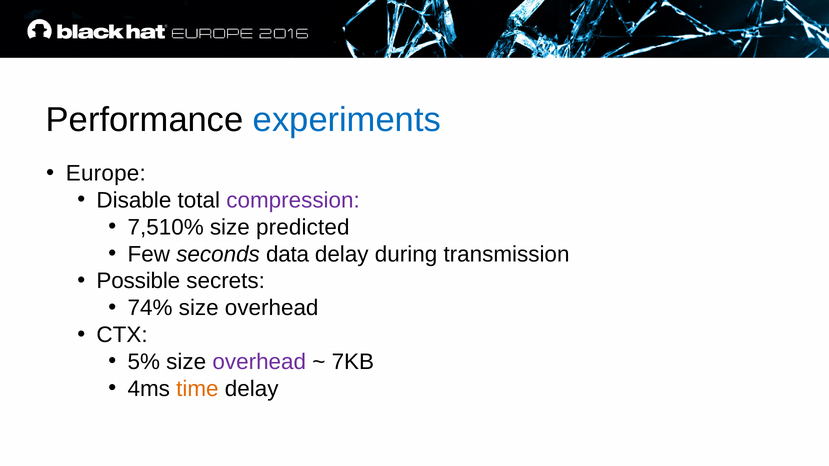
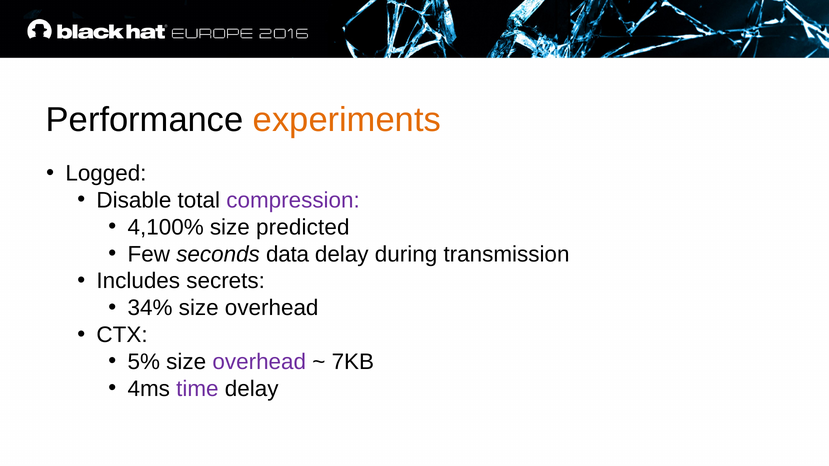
experiments colour: blue -> orange (347, 120)
Europe: Europe -> Logged (106, 174)
7,510%: 7,510% -> 4,100% (166, 227)
Possible: Possible -> Includes (138, 281)
74%: 74% -> 34% (150, 308)
time colour: orange -> purple (197, 389)
